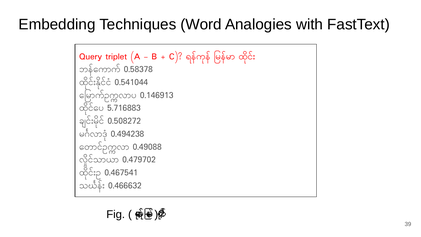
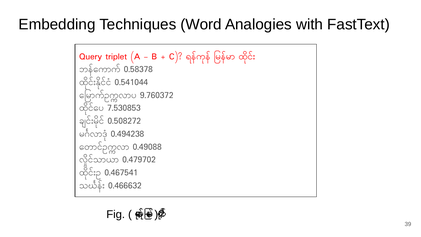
0.146913: 0.146913 -> 9.760372 (157, 95)
5.716883: 5.716883 -> 7.530853 (124, 108)
